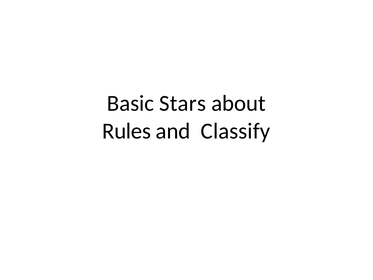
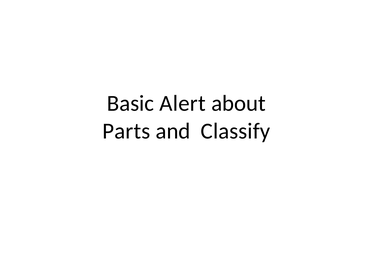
Stars: Stars -> Alert (183, 103)
Rules: Rules -> Parts (126, 131)
